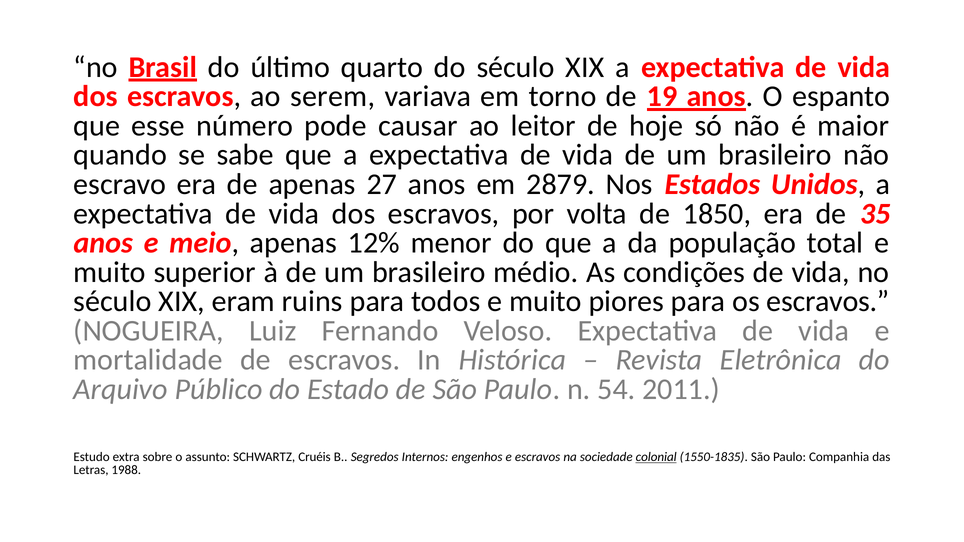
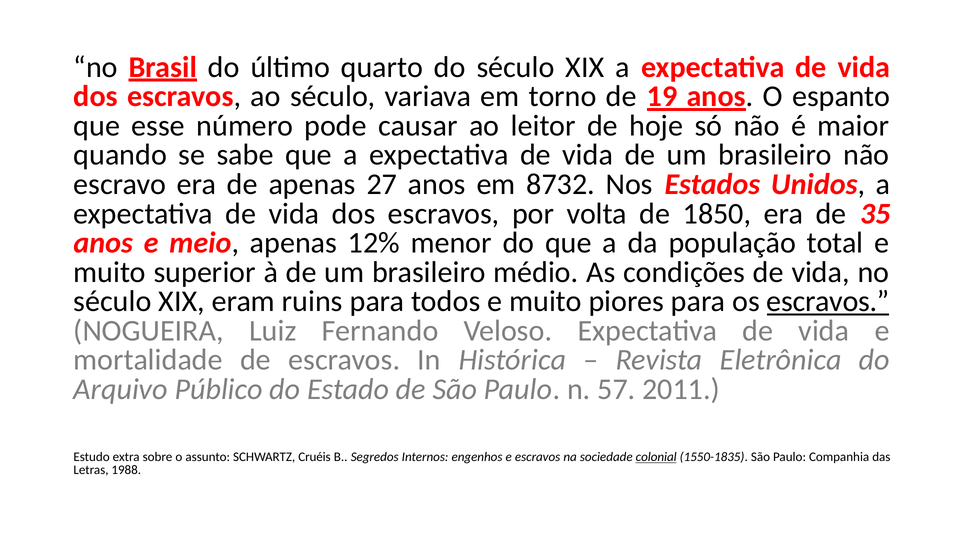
ao serem: serem -> século (333, 97)
2879: 2879 -> 8732 (561, 184)
escravos underline: none -> present (828, 302)
54: 54 -> 57 (616, 389)
